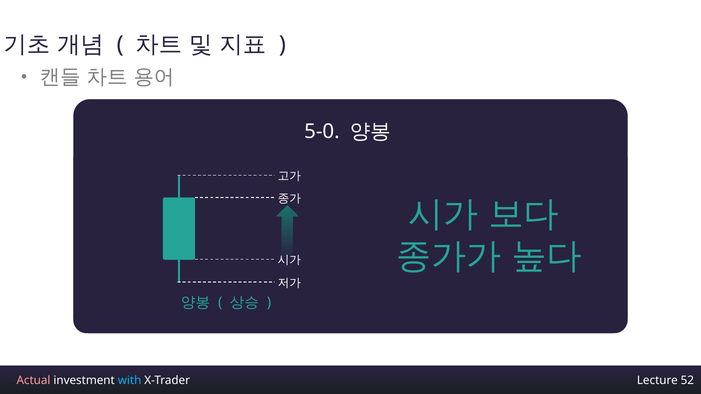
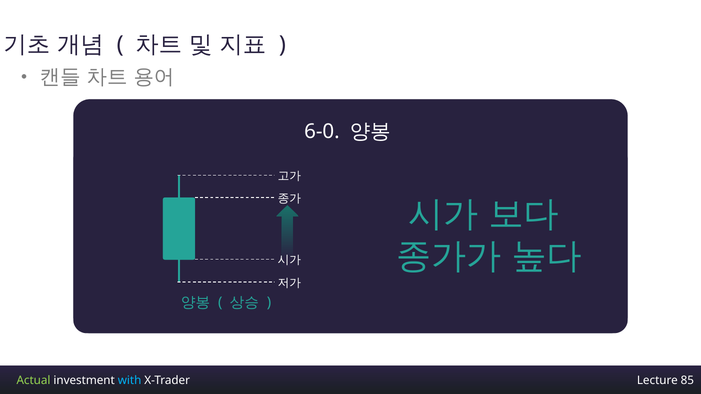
5-0: 5-0 -> 6-0 (322, 131)
Actual colour: pink -> light green (33, 381)
52: 52 -> 85 (687, 381)
